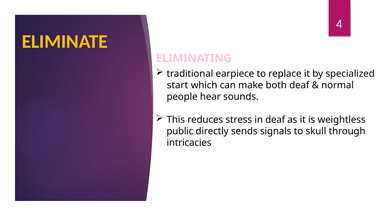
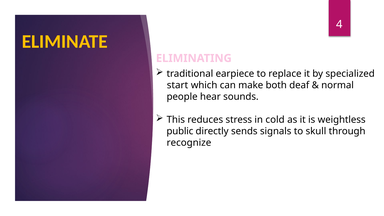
in deaf: deaf -> cold (275, 120)
intricacies: intricacies -> recognize (189, 143)
